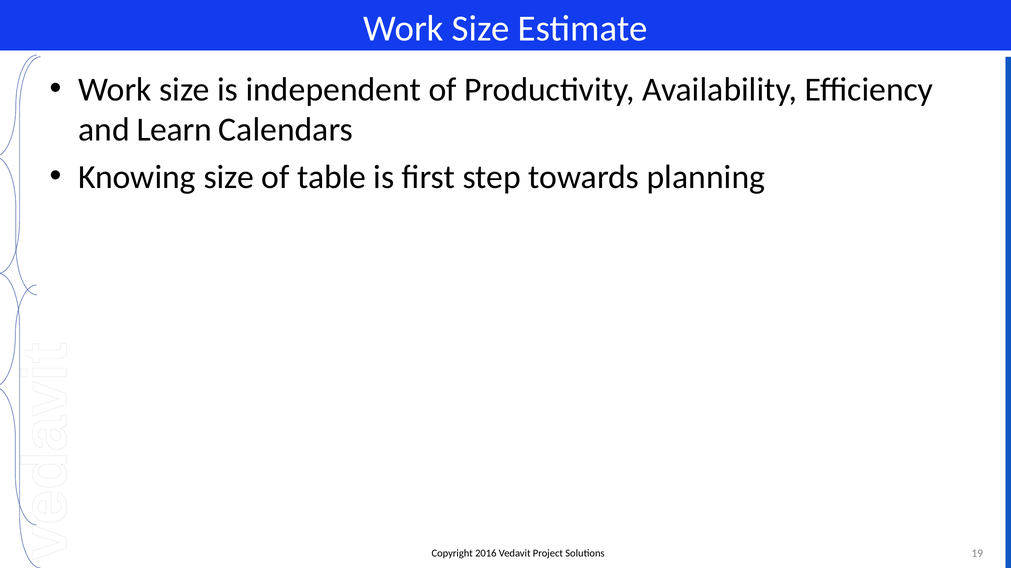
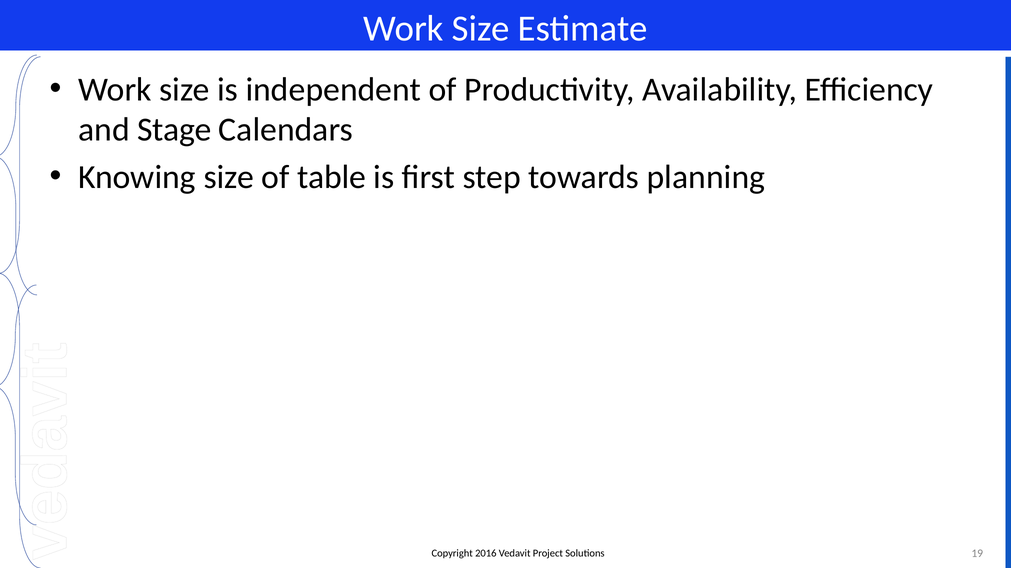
Learn: Learn -> Stage (174, 130)
